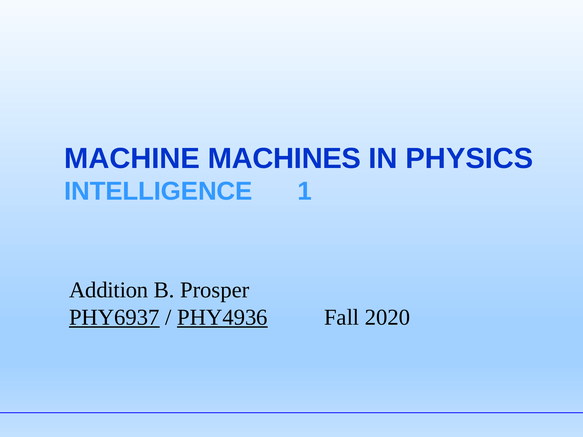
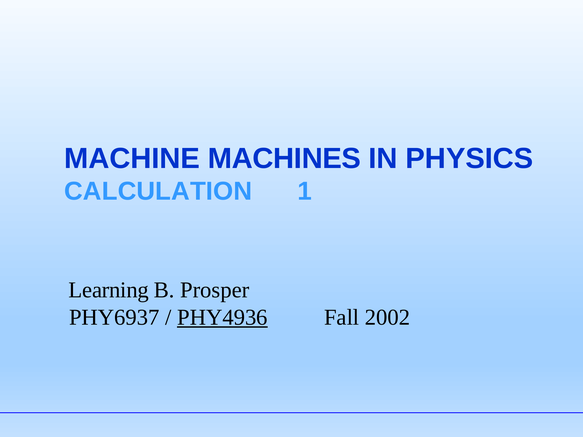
INTELLIGENCE: INTELLIGENCE -> CALCULATION (158, 191)
Addition: Addition -> Learning (109, 290)
PHY6937 underline: present -> none (114, 317)
2020: 2020 -> 2002 (388, 317)
